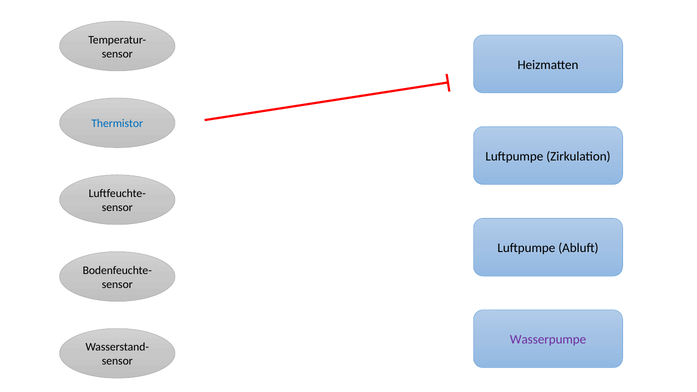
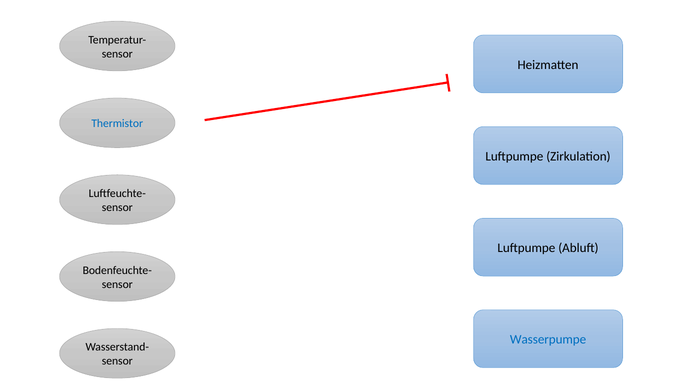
Wasserpumpe colour: purple -> blue (548, 340)
